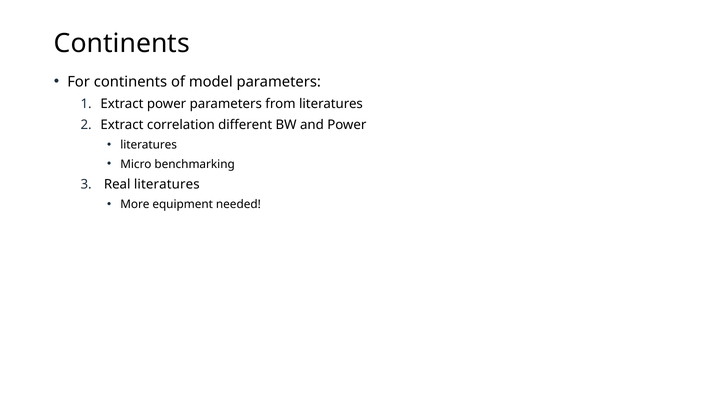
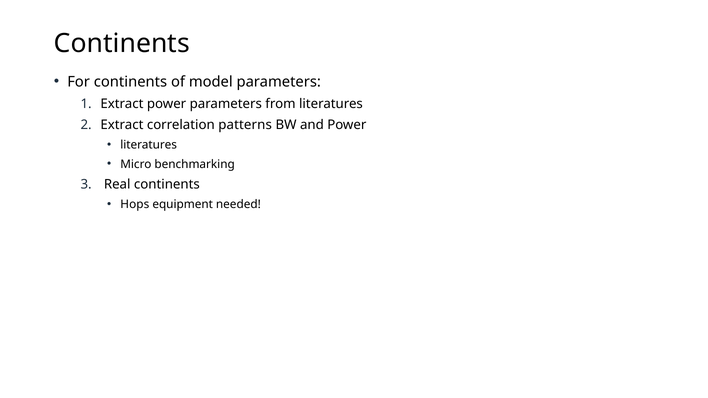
different: different -> patterns (245, 125)
Real literatures: literatures -> continents (167, 185)
More: More -> Hops (135, 205)
